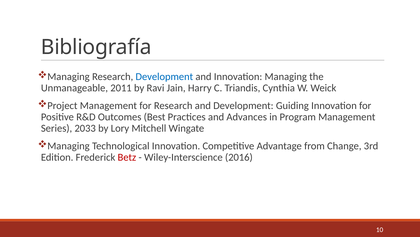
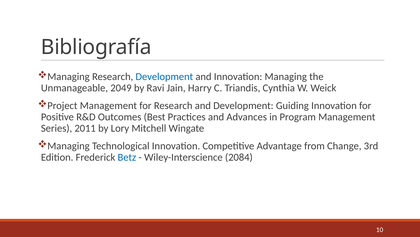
2011: 2011 -> 2049 (121, 88)
2033: 2033 -> 2011 (85, 128)
Betz colour: red -> blue (127, 157)
2016: 2016 -> 2084 (239, 157)
